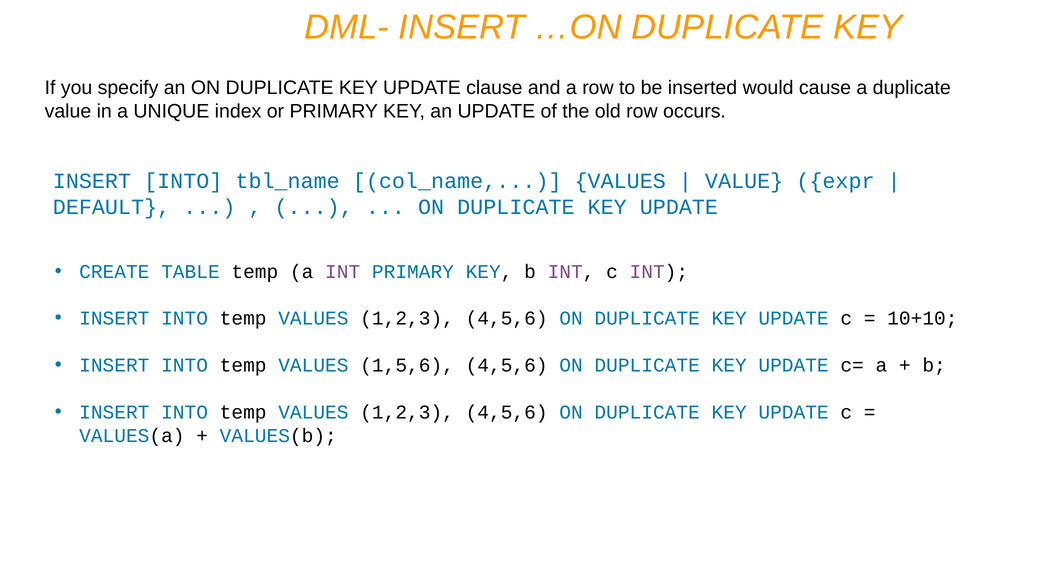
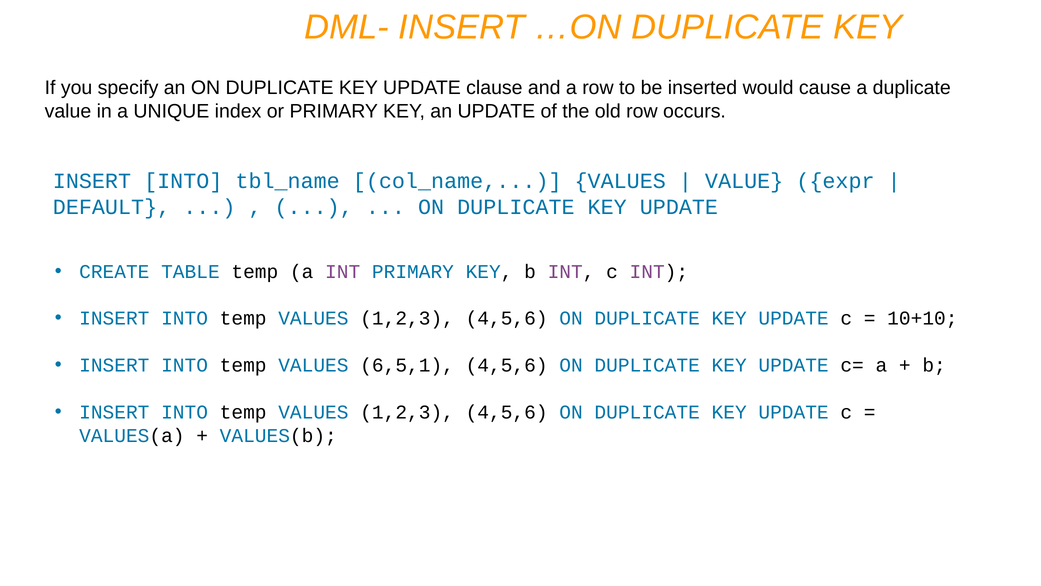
1,5,6: 1,5,6 -> 6,5,1 (407, 365)
